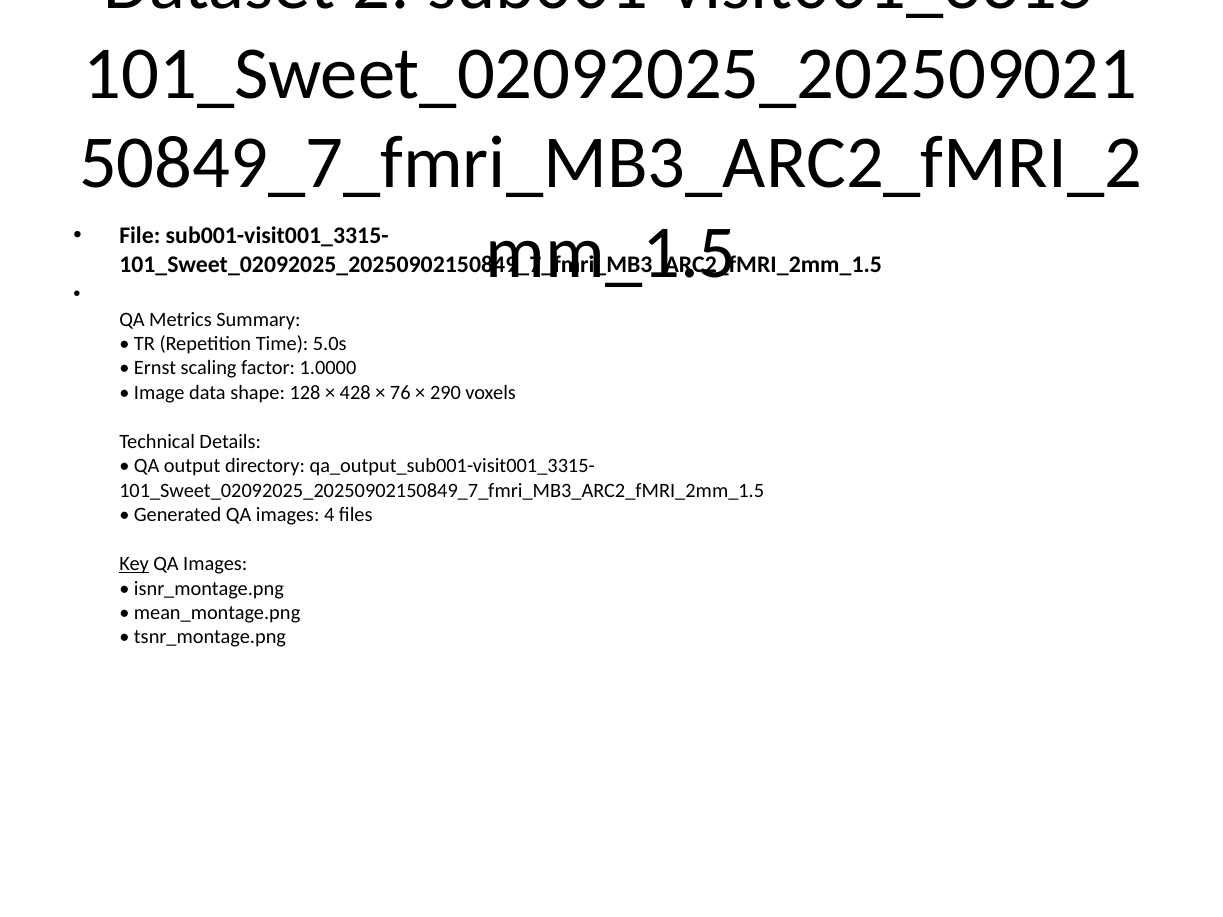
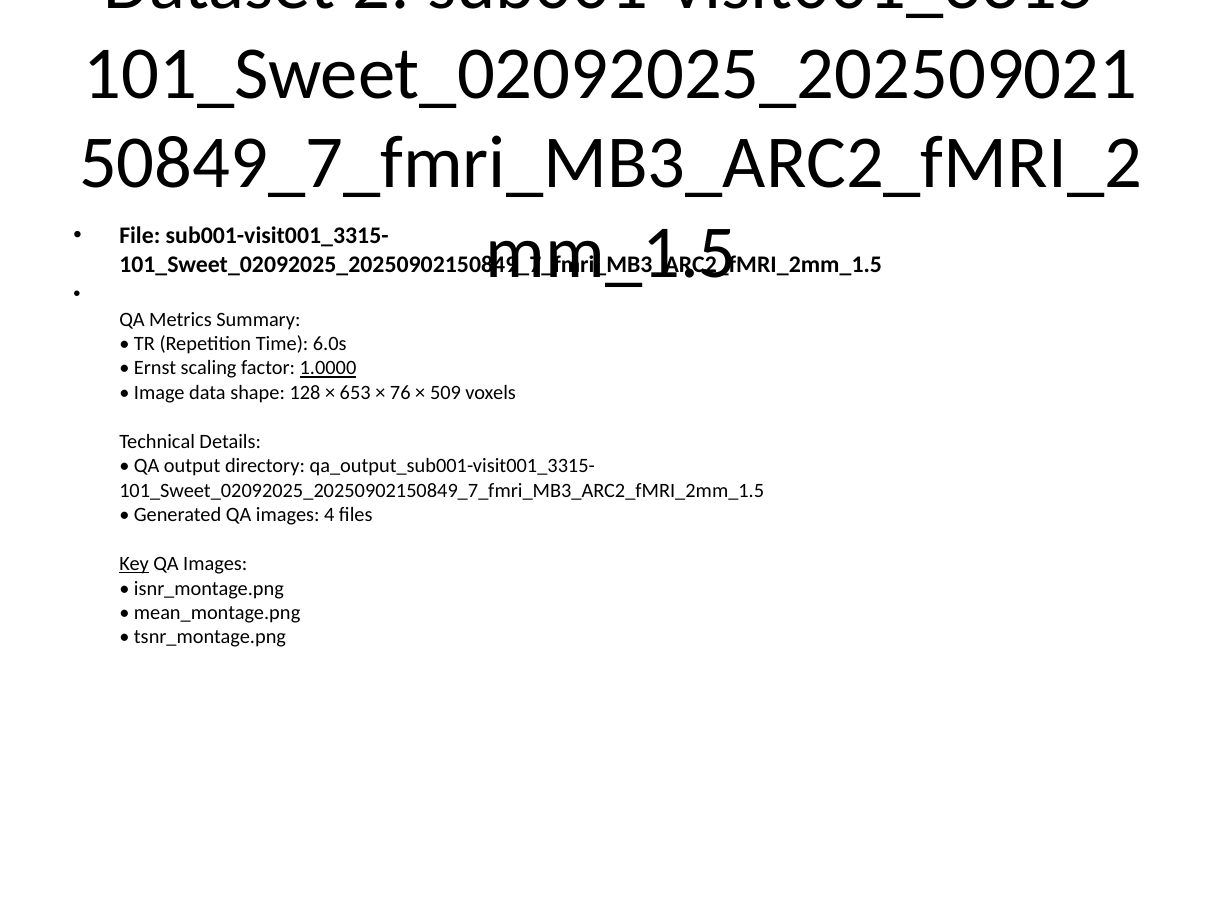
5.0s: 5.0s -> 6.0s (330, 344)
1.0000 underline: none -> present (328, 368)
428: 428 -> 653 (355, 393)
290: 290 -> 509 (445, 393)
